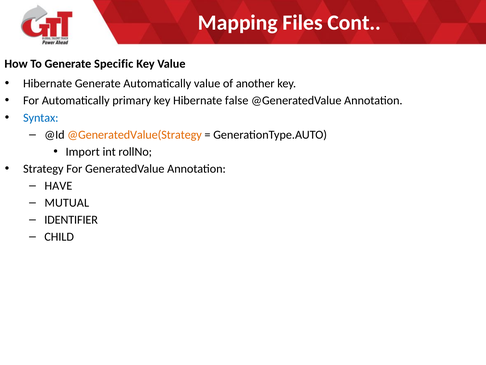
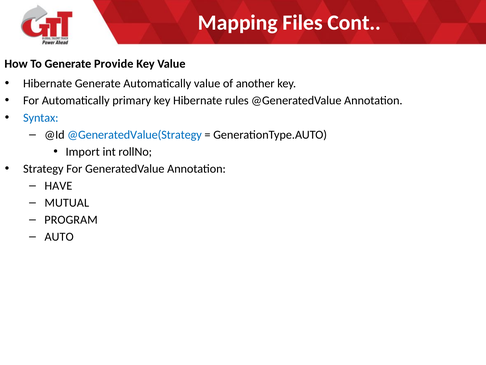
Specific: Specific -> Provide (114, 64)
false: false -> rules (237, 100)
@GeneratedValue(Strategy colour: orange -> blue (135, 135)
IDENTIFIER: IDENTIFIER -> PROGRAM (71, 220)
CHILD: CHILD -> AUTO (59, 237)
